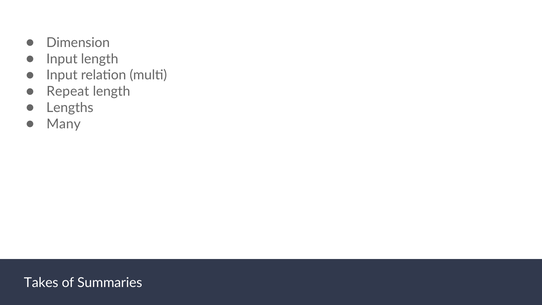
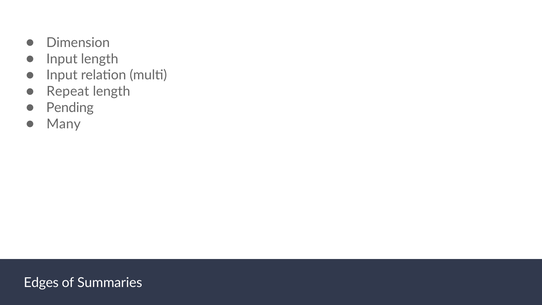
Lengths: Lengths -> Pending (70, 108)
Takes: Takes -> Edges (41, 283)
